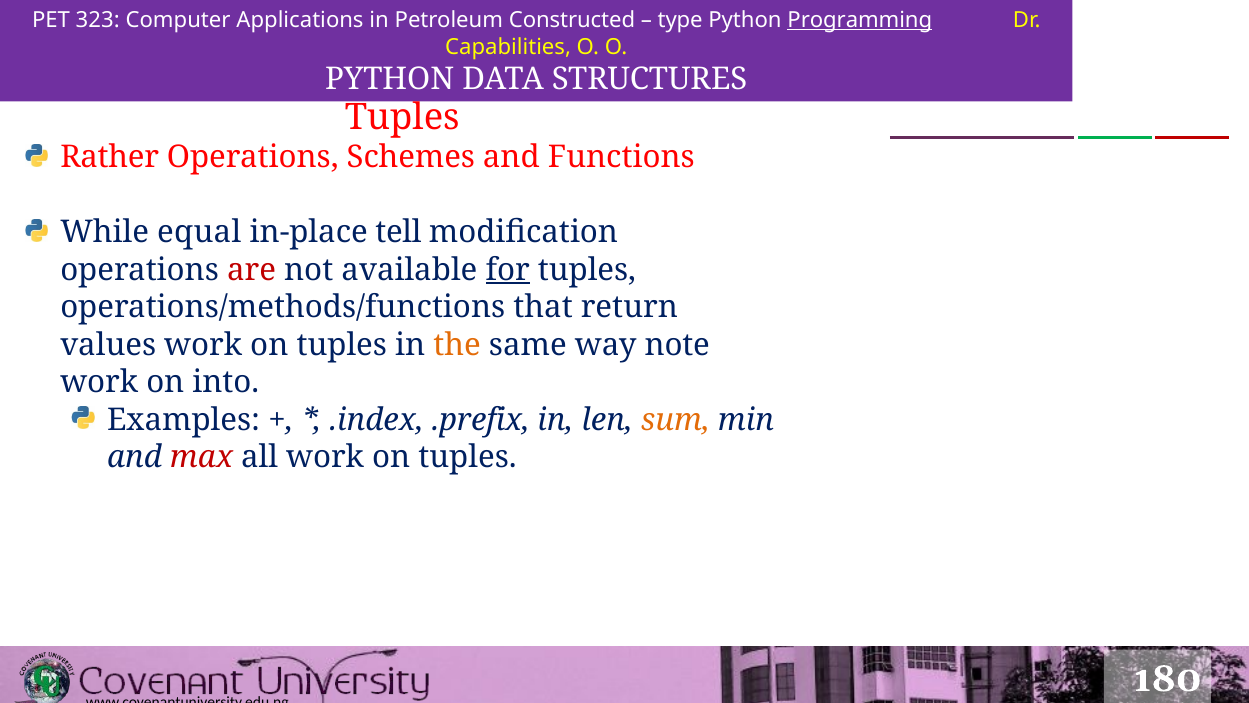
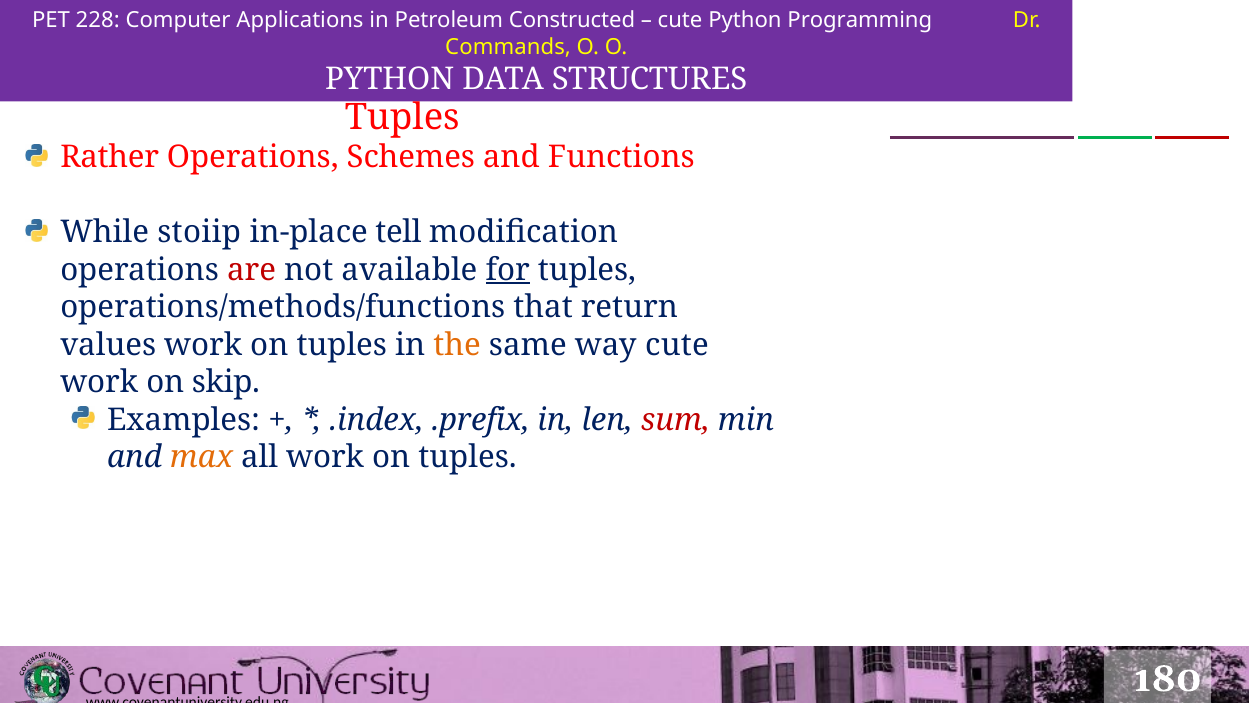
323: 323 -> 228 (98, 20)
type: type -> cute (680, 20)
Programming underline: present -> none (860, 20)
Capabilities: Capabilities -> Commands (508, 47)
equal: equal -> stoiip (199, 232)
way note: note -> cute (677, 345)
into: into -> skip (226, 382)
sum colour: orange -> red (675, 419)
max colour: red -> orange (202, 457)
